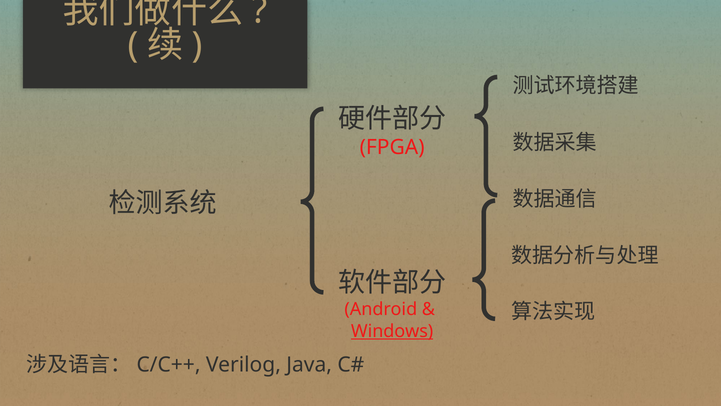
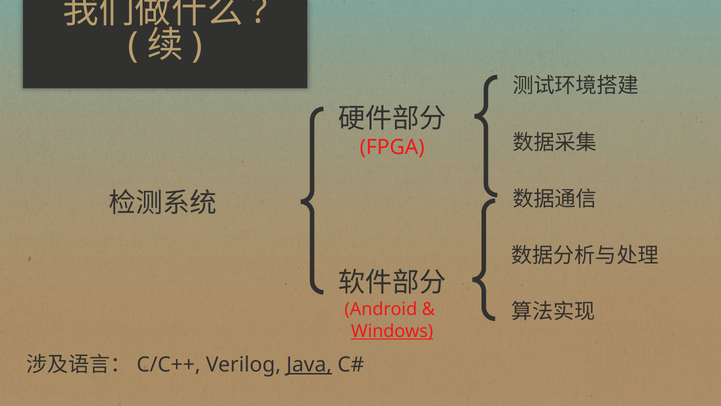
Java underline: none -> present (309, 364)
